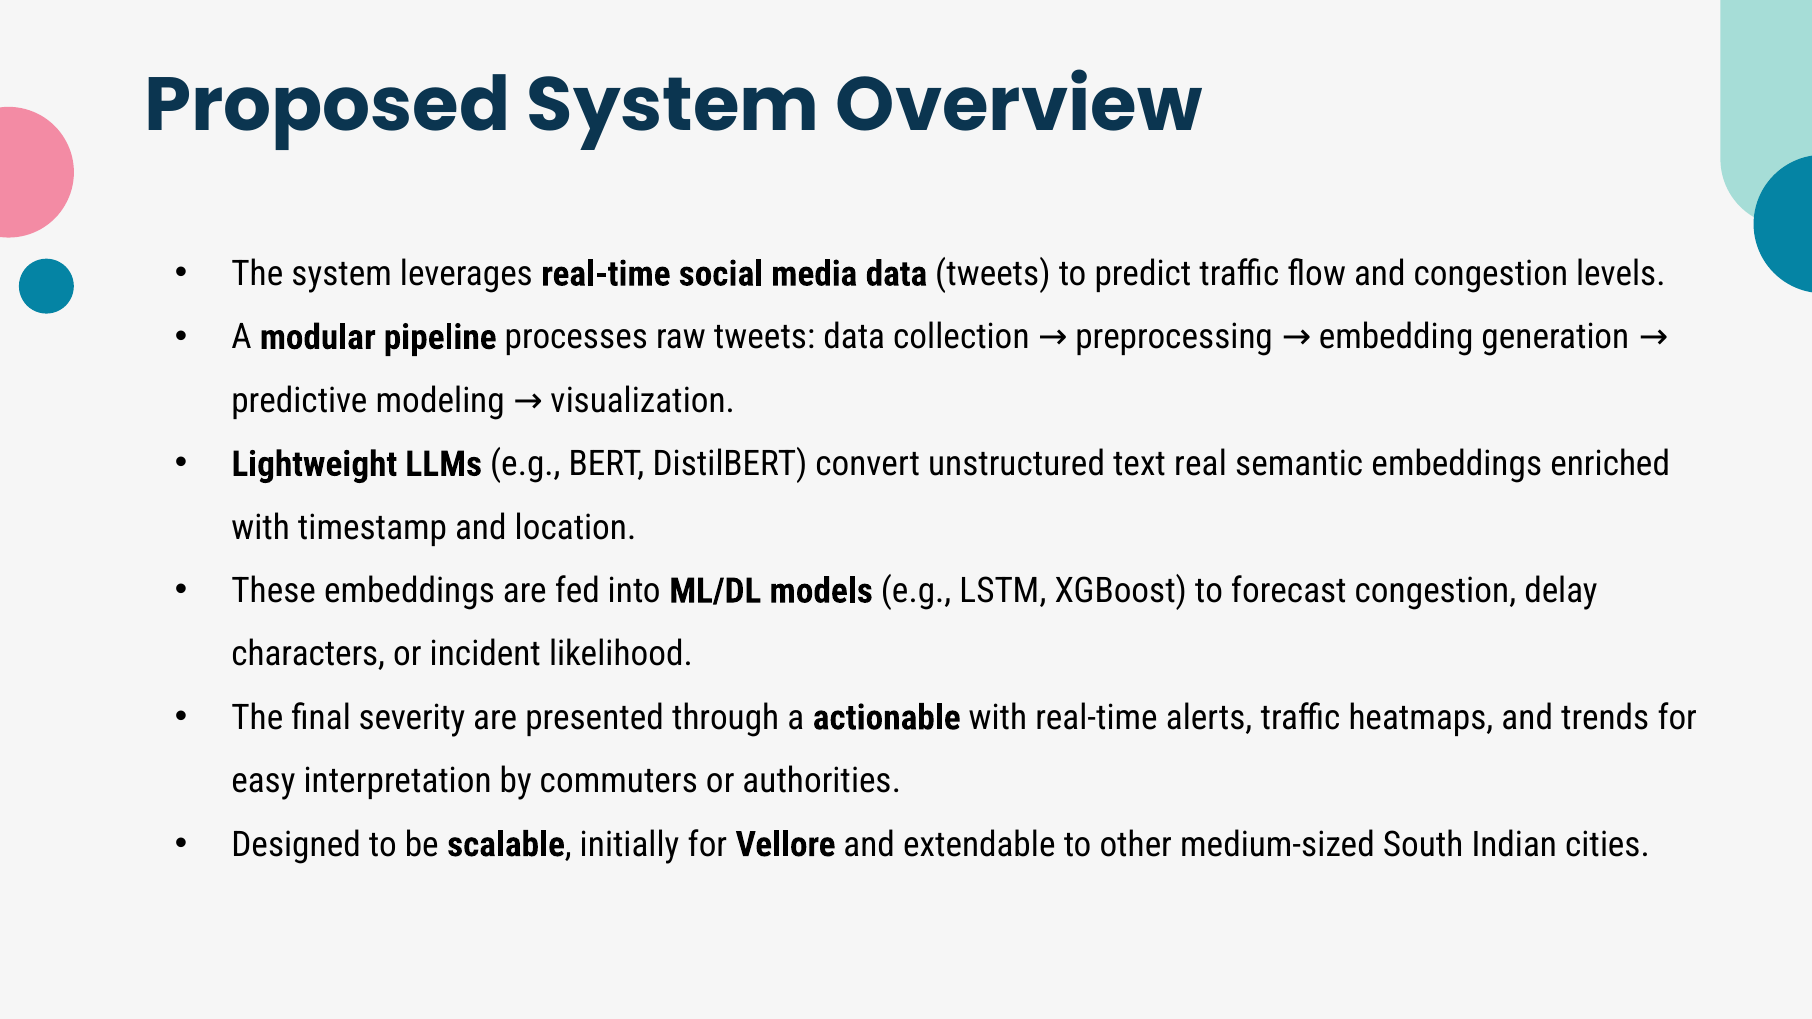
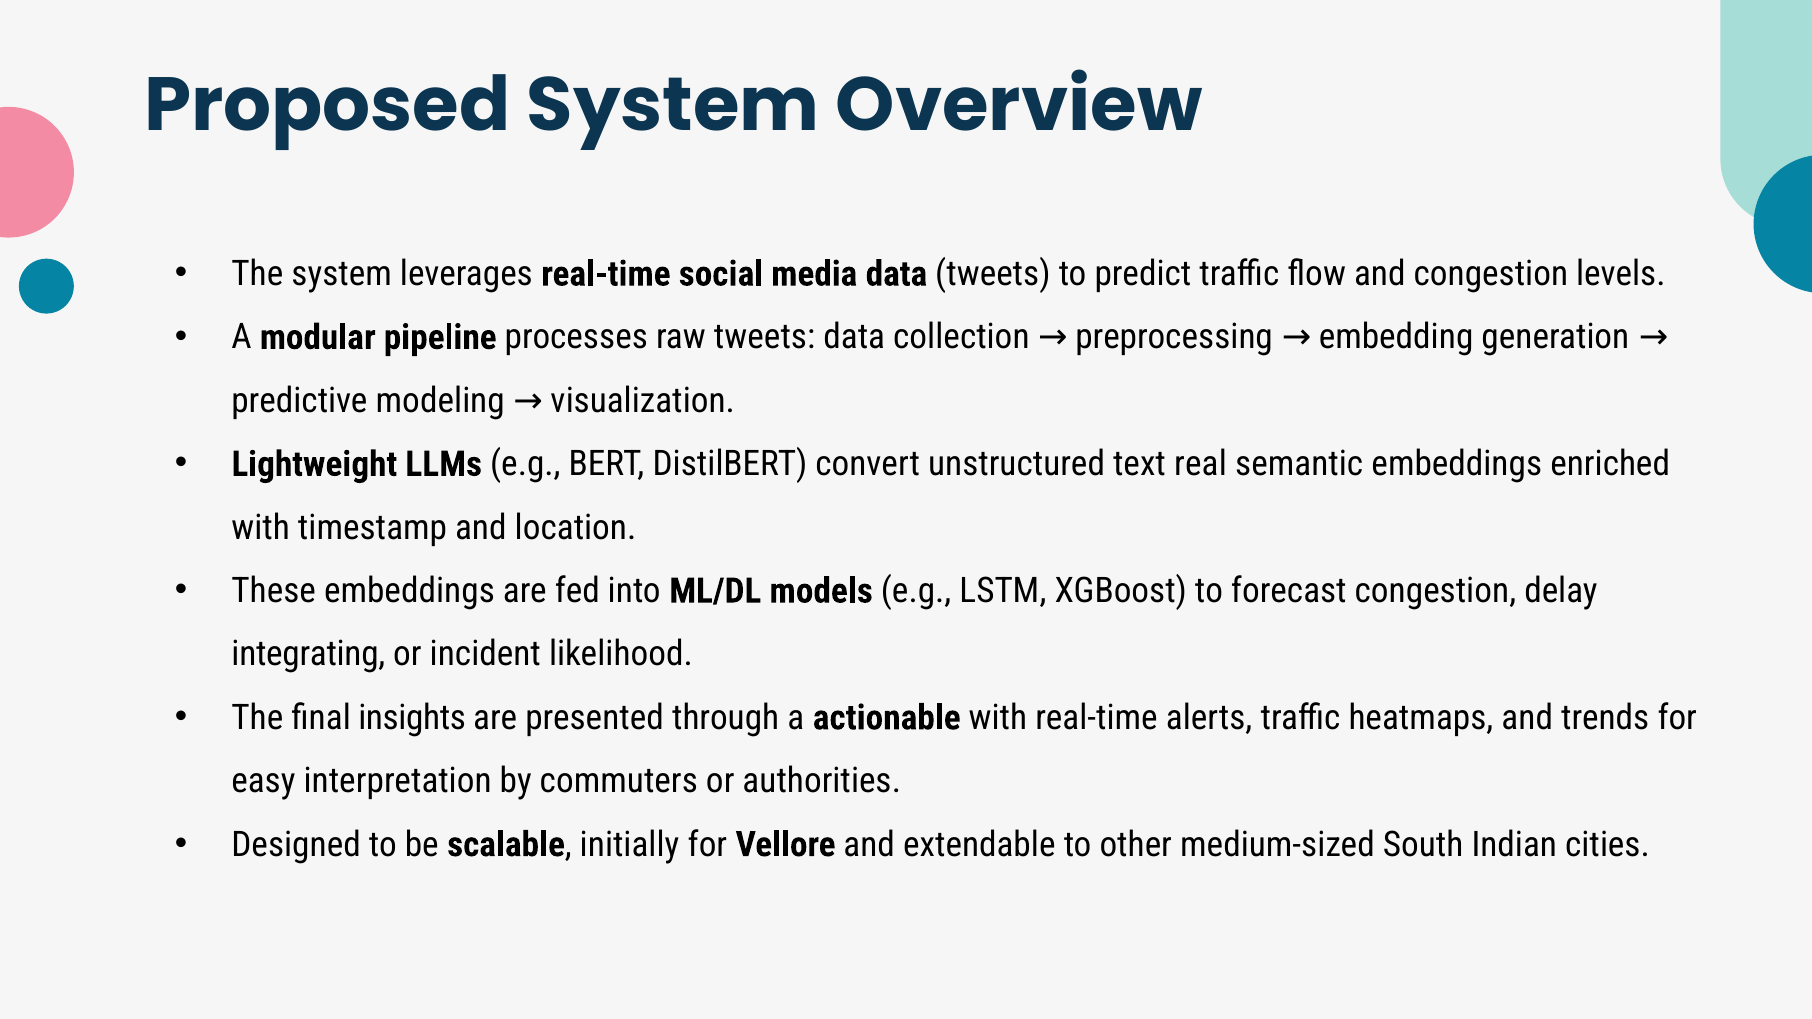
characters: characters -> integrating (308, 655)
severity: severity -> insights (412, 718)
